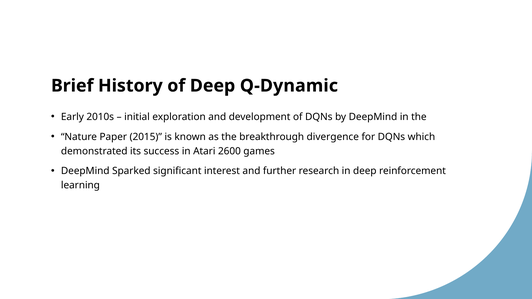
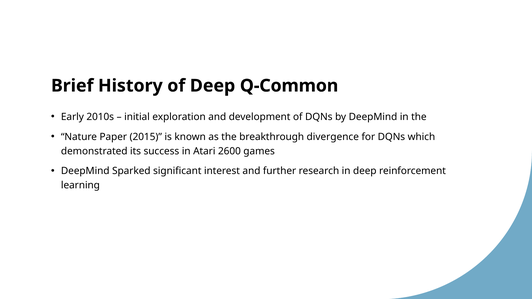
Q-Dynamic: Q-Dynamic -> Q-Common (289, 86)
